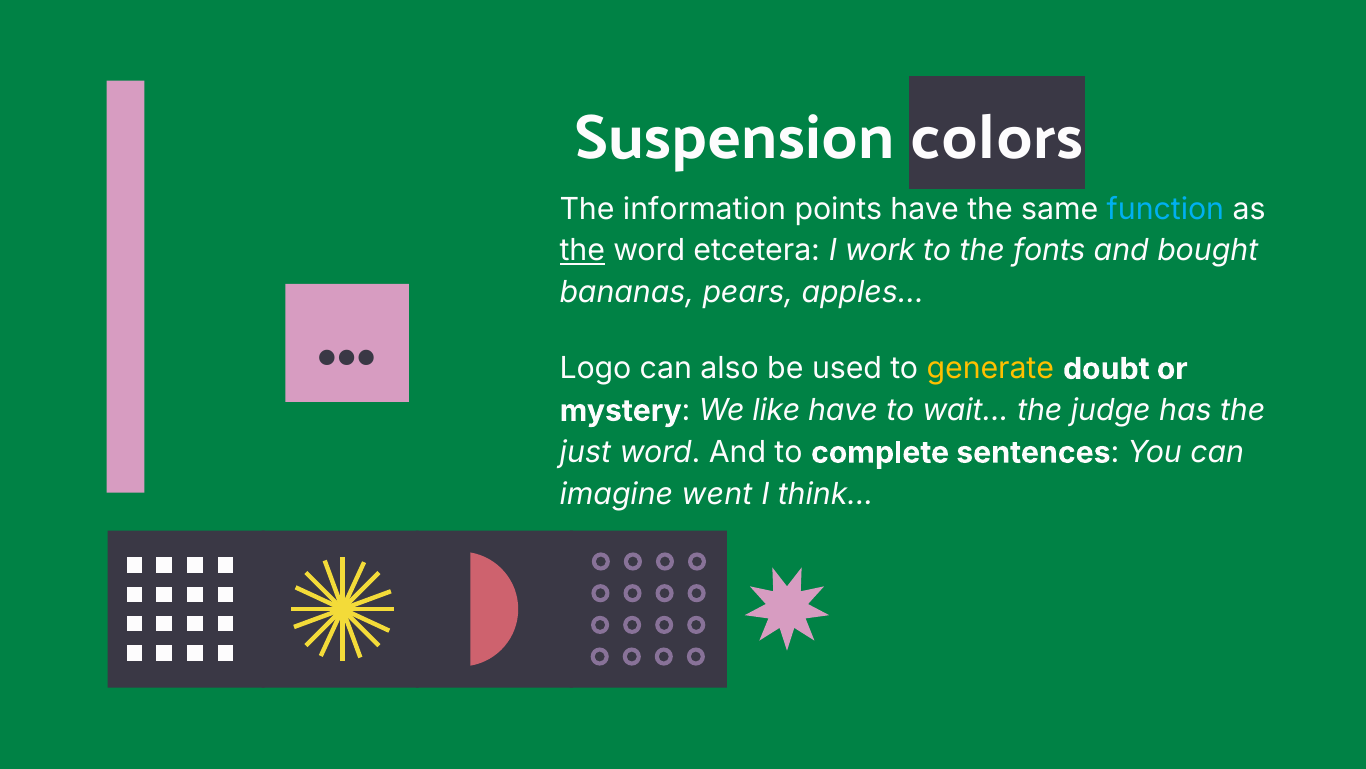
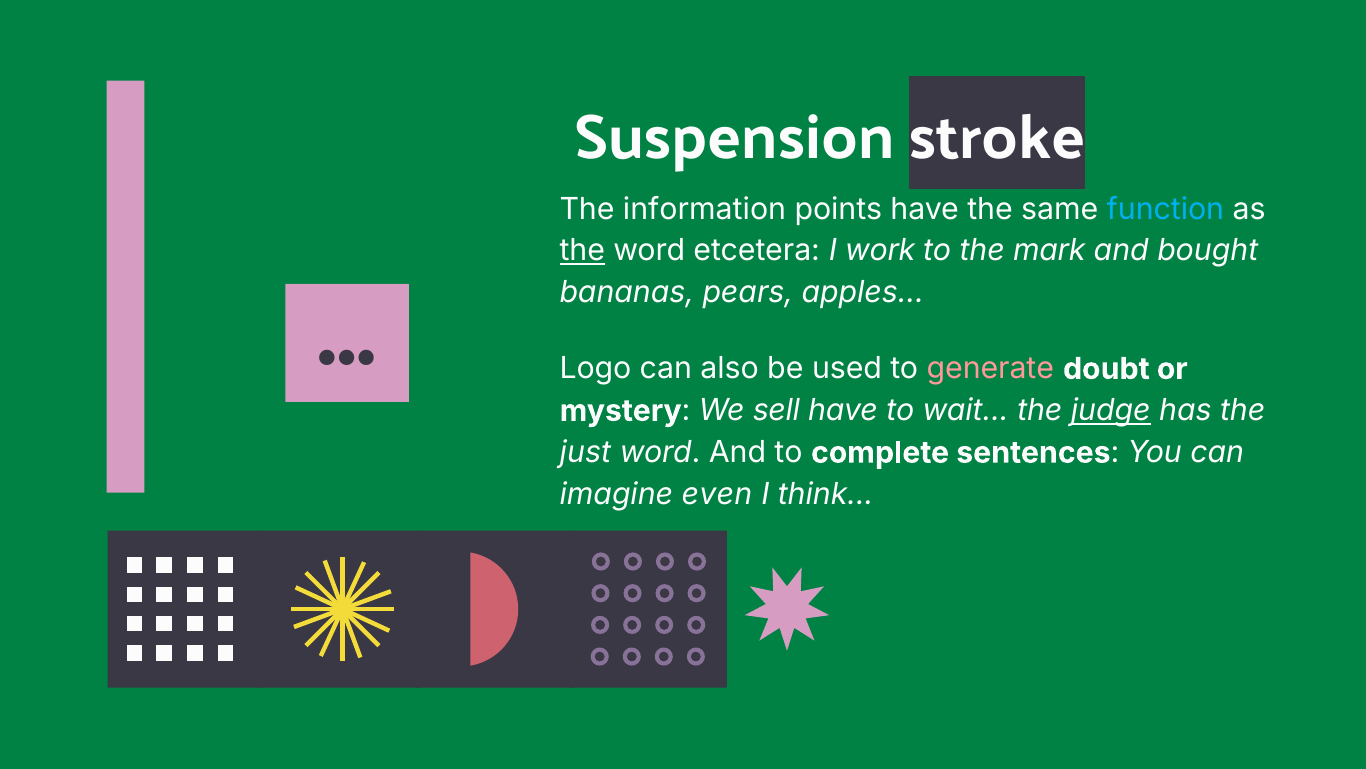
colors: colors -> stroke (997, 138)
fonts: fonts -> mark (1049, 251)
generate colour: yellow -> pink (990, 369)
like: like -> sell (776, 410)
judge underline: none -> present (1111, 410)
went: went -> even (717, 494)
